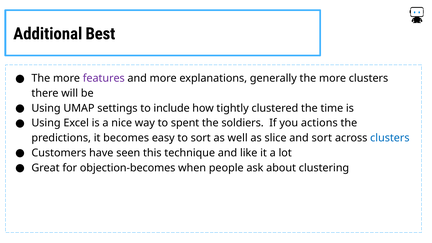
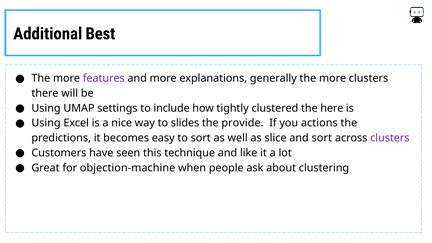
time: time -> here (332, 108)
spent: spent -> slides (185, 123)
soldiers: soldiers -> provide (243, 123)
clusters colour: blue -> purple (390, 138)
objection-becomes: objection-becomes -> objection-machine (128, 168)
